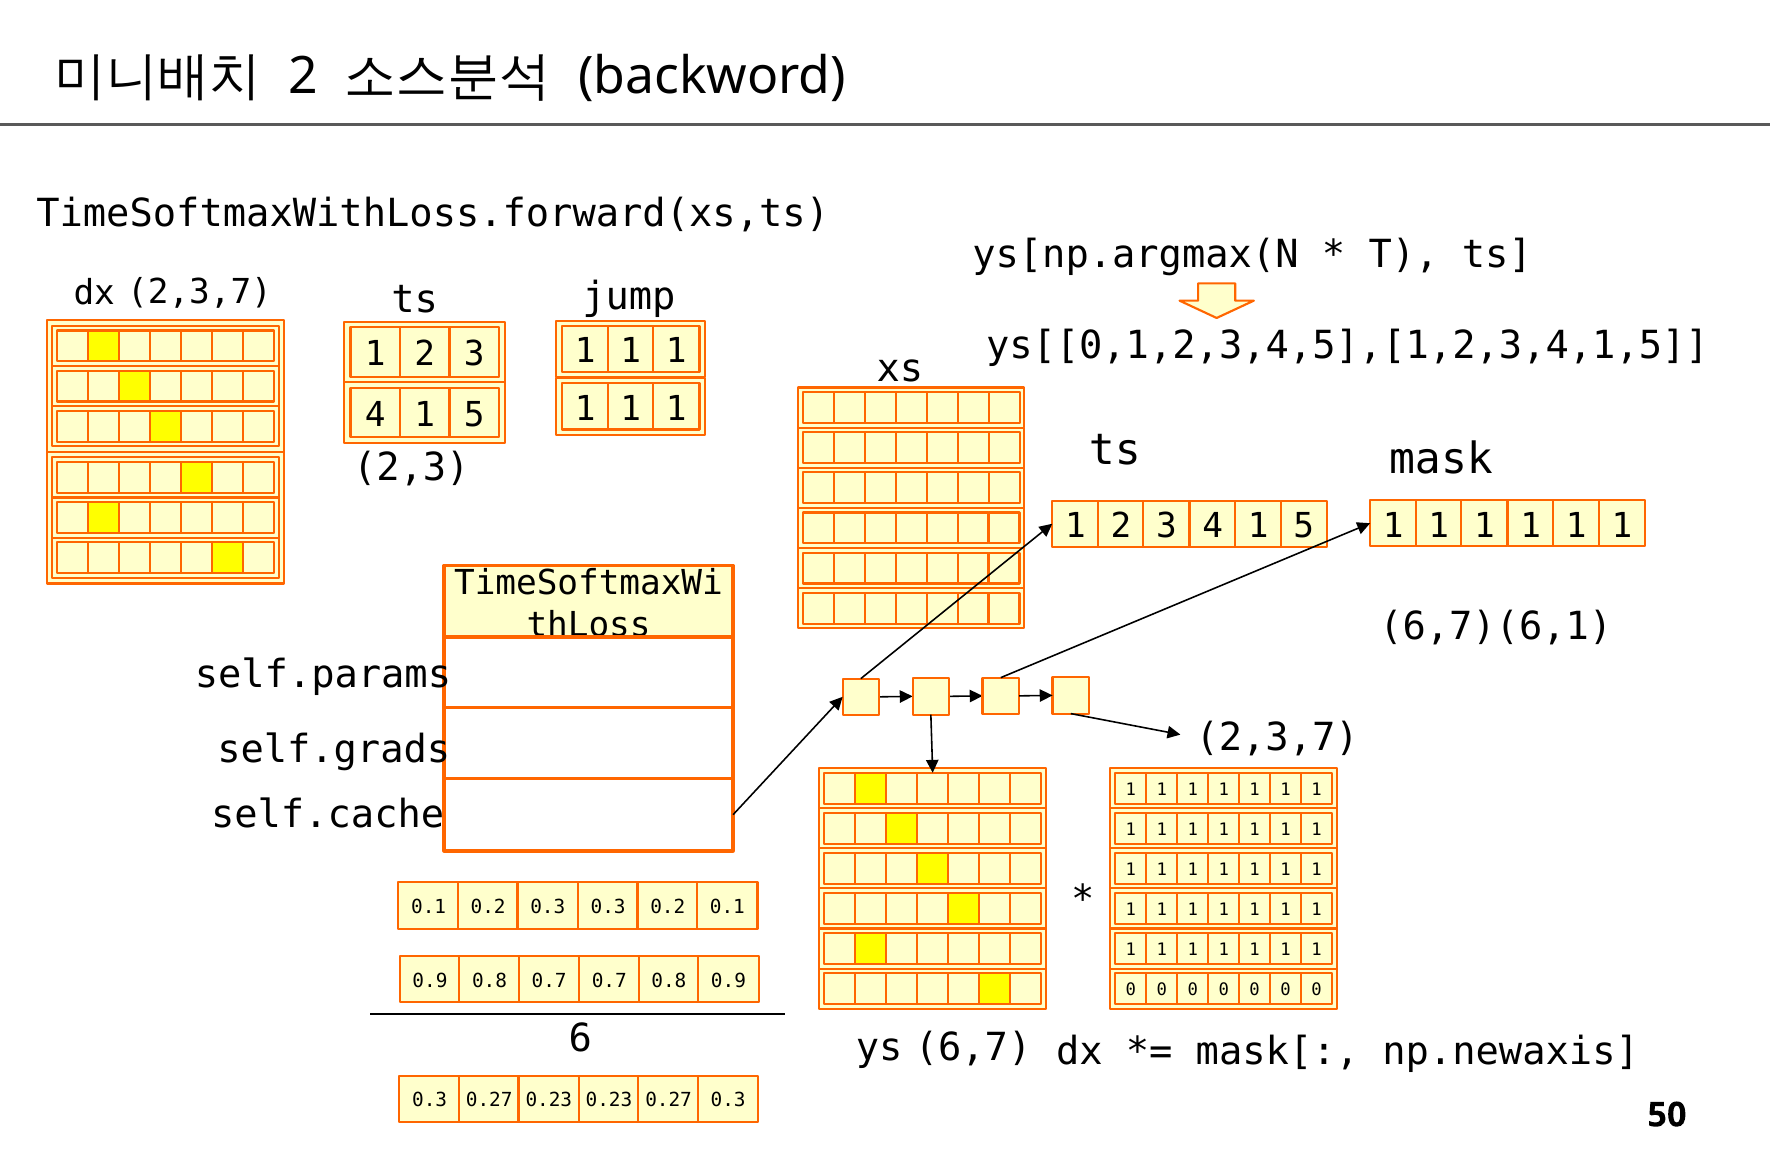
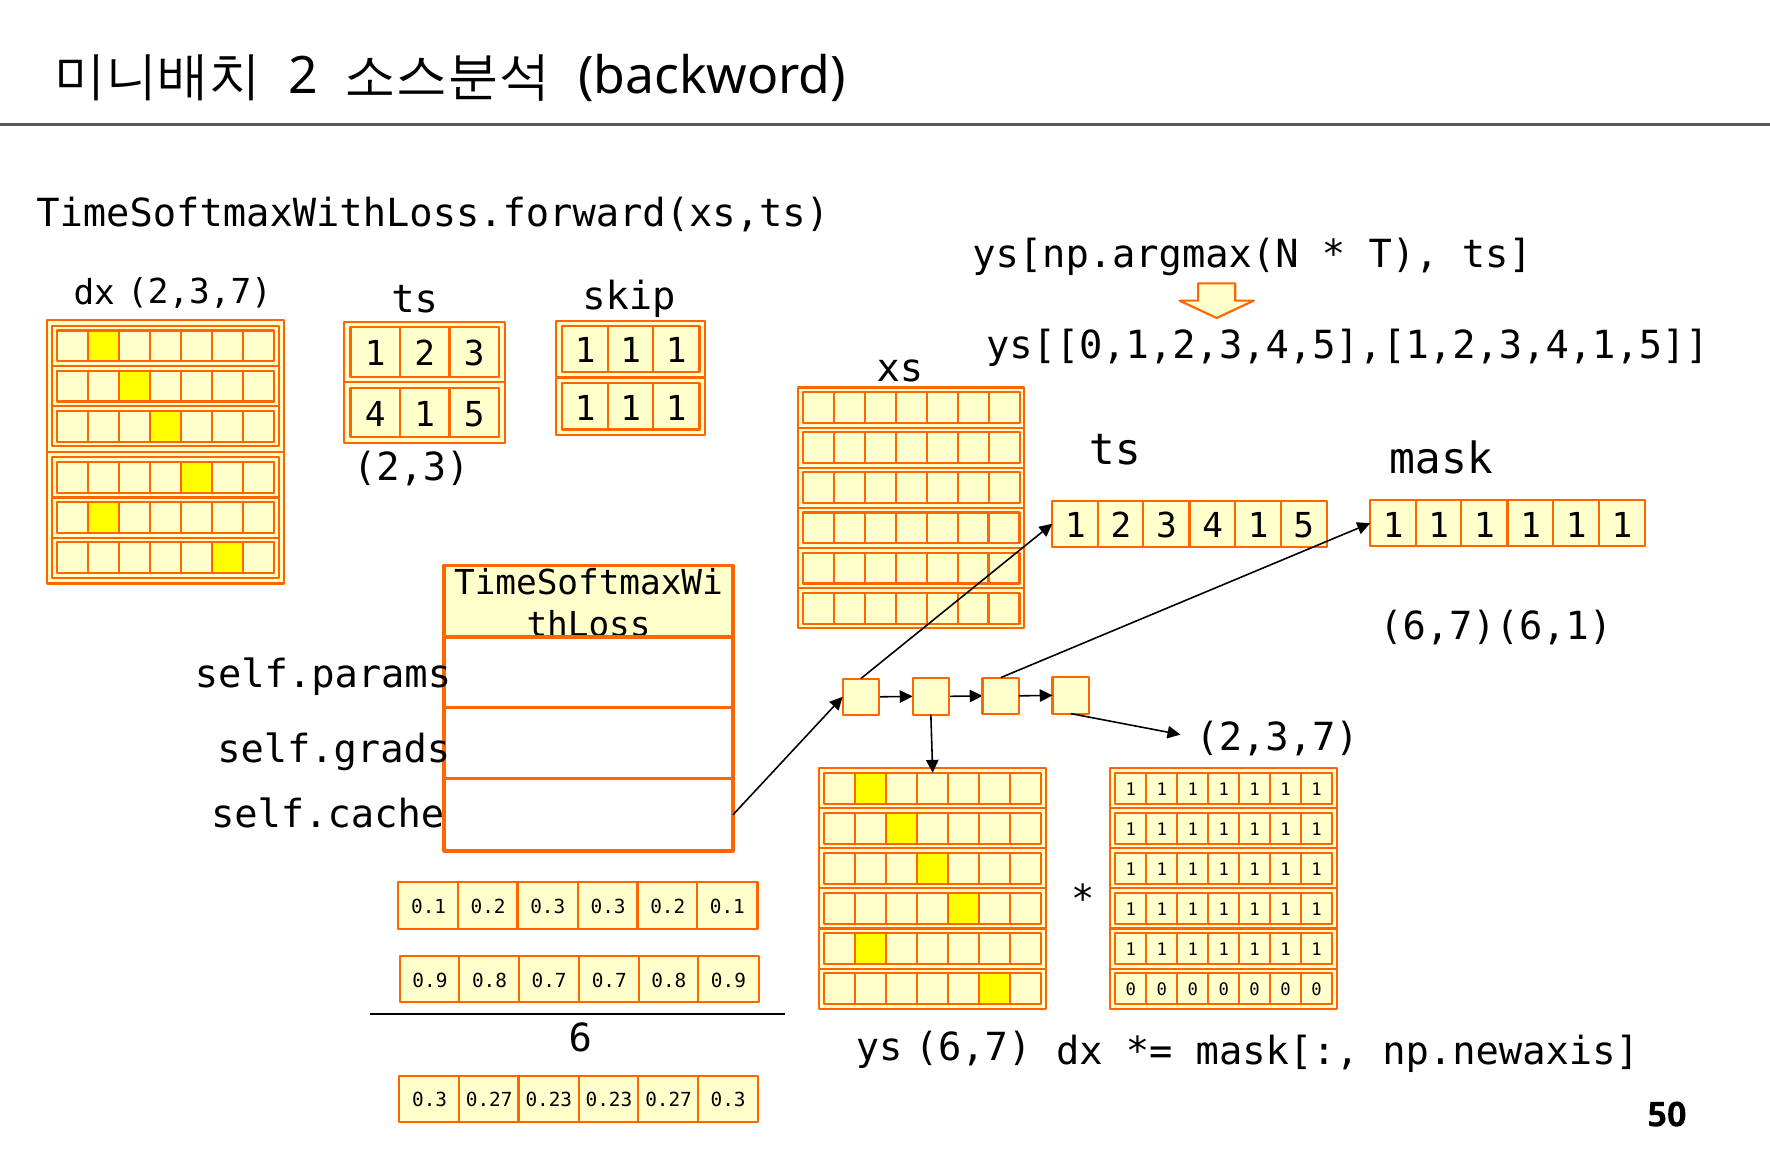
jump: jump -> skip (629, 297)
